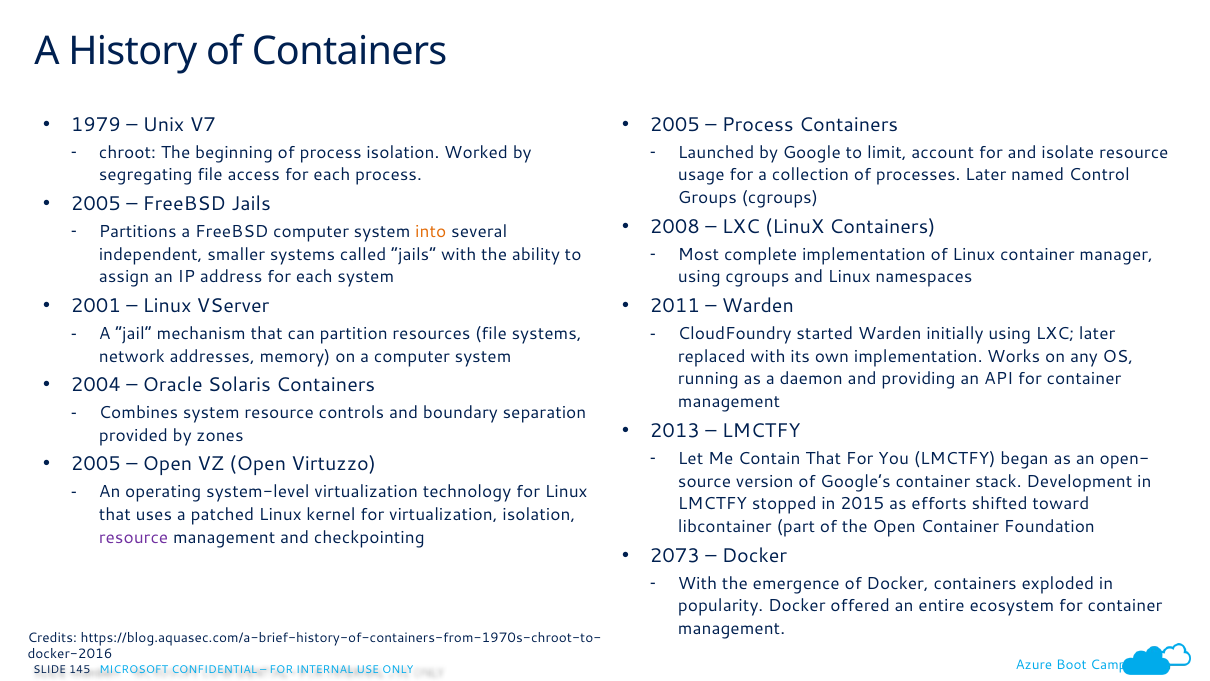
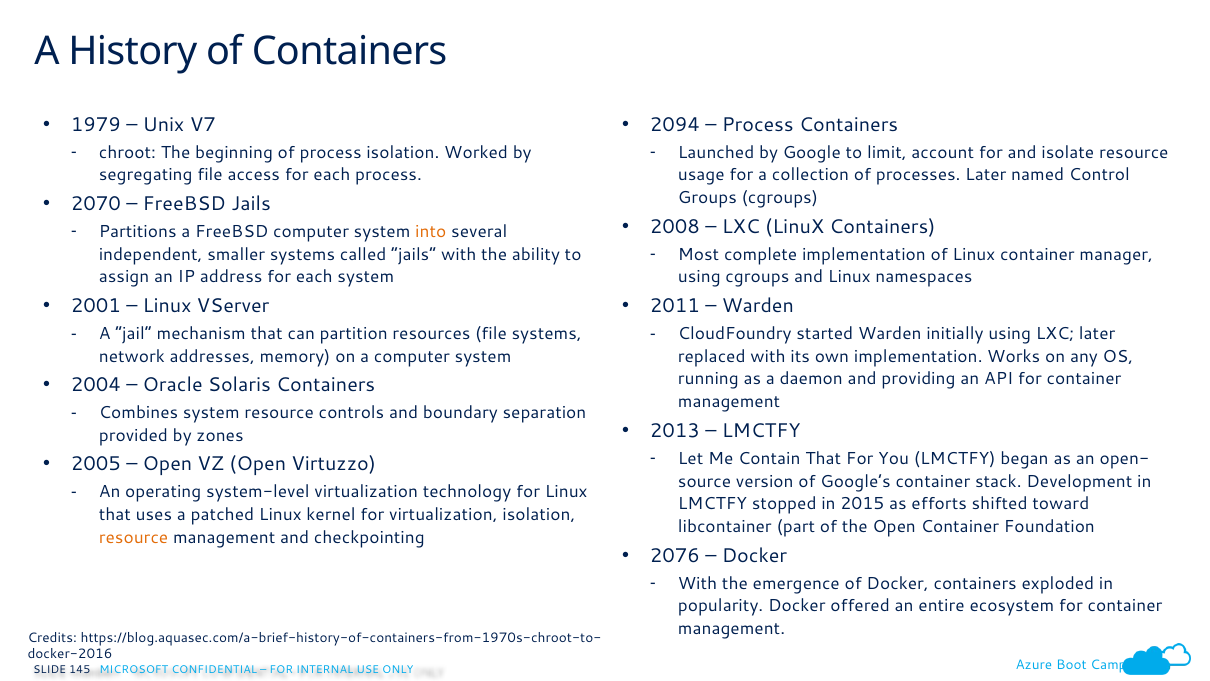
2005: 2005 -> 2094 (675, 125)
2005: 2005 -> 2070 (96, 204)
resource colour: purple -> orange (134, 537)
2073: 2073 -> 2076 (675, 555)
